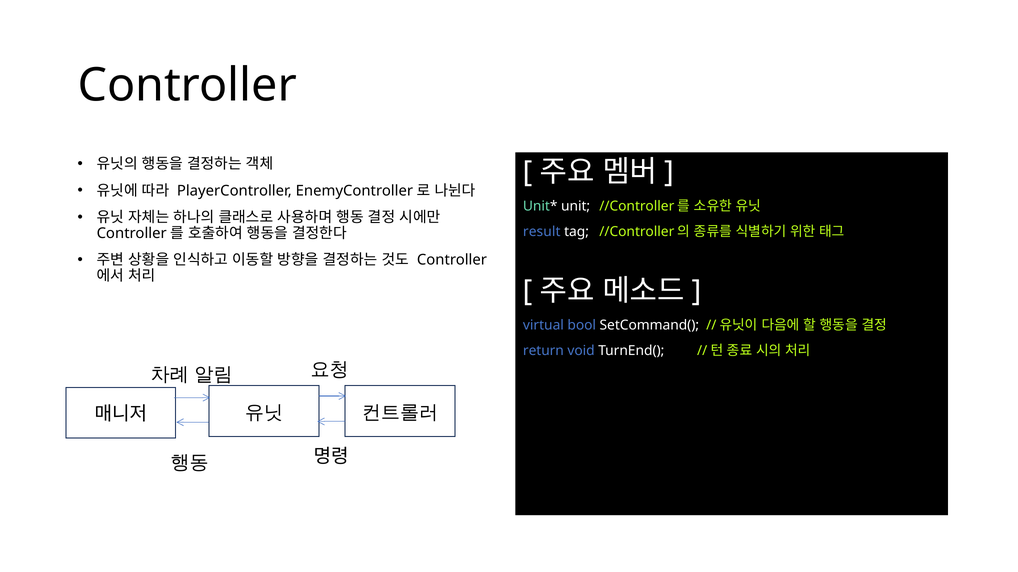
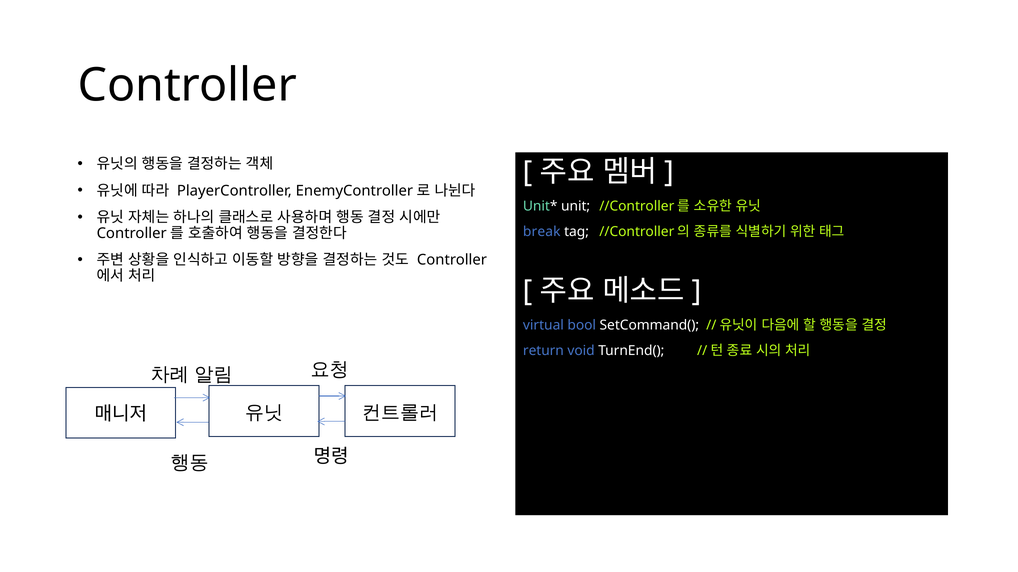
result: result -> break (542, 232)
